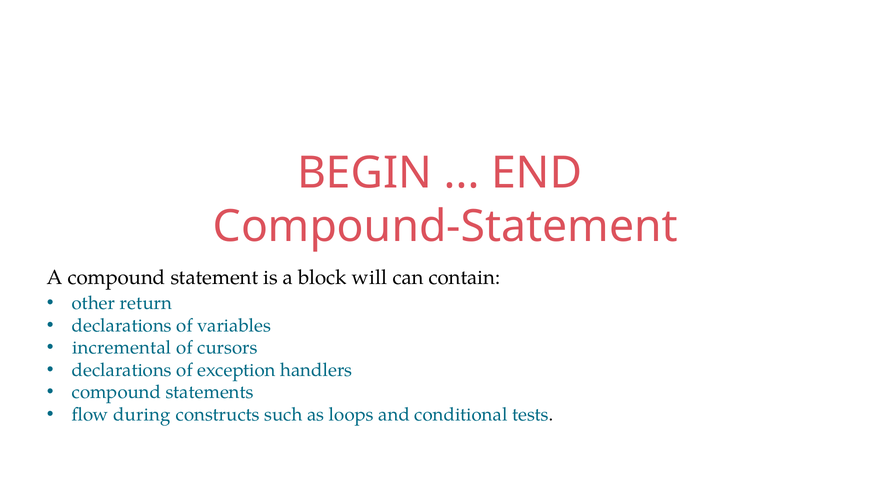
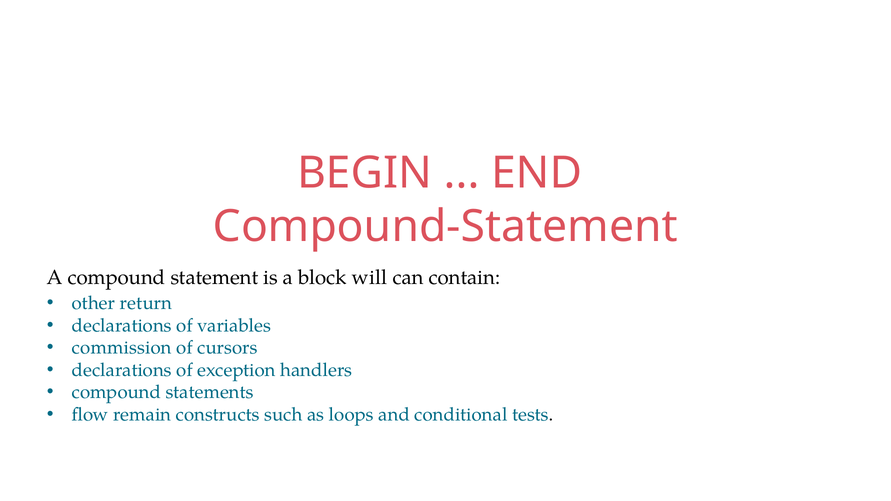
incremental: incremental -> commission (122, 348)
during: during -> remain (142, 415)
